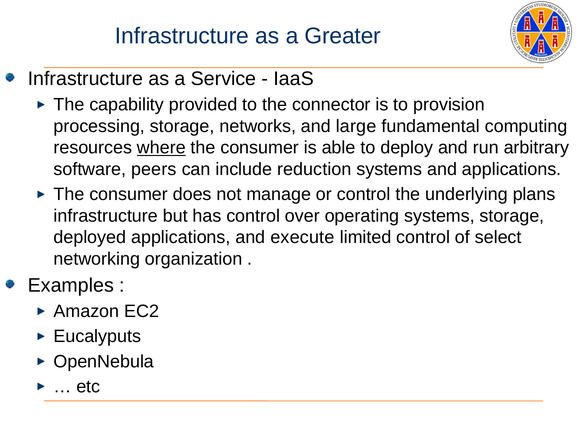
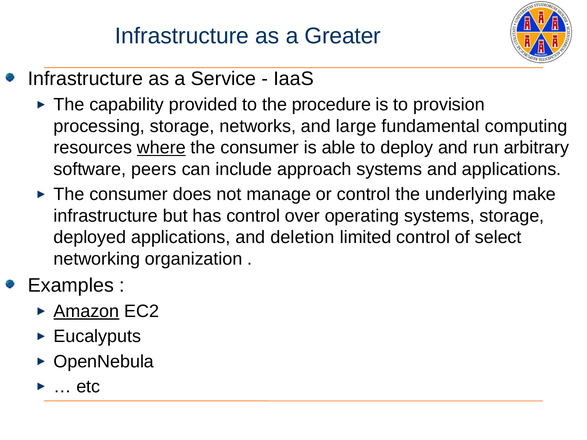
connector: connector -> procedure (331, 105)
reduction: reduction -> approach (314, 169)
plans: plans -> make (534, 194)
execute: execute -> deletion (302, 237)
Amazon underline: none -> present (86, 311)
